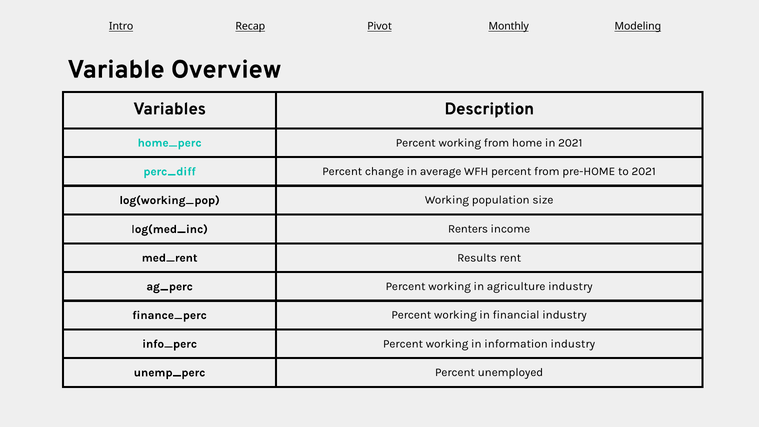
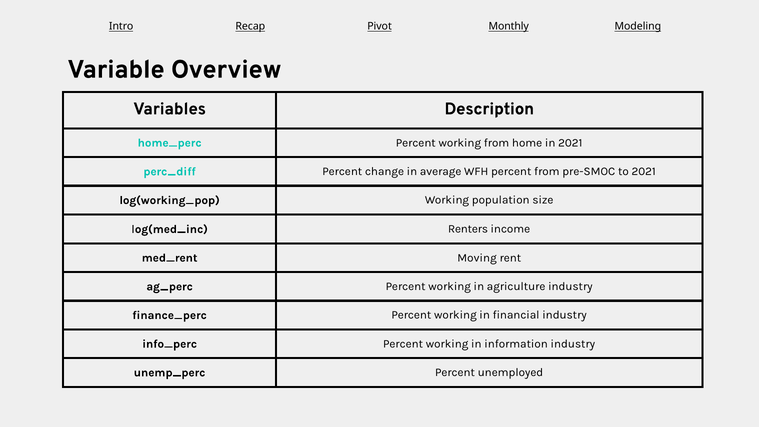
pre-HOME: pre-HOME -> pre-SMOC (589, 171)
Results: Results -> Moving (477, 258)
